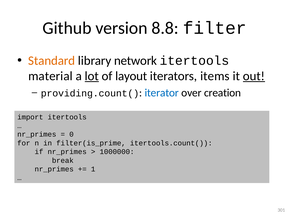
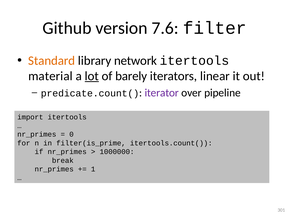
8.8: 8.8 -> 7.6 (165, 28)
layout: layout -> barely (131, 76)
items: items -> linear (215, 76)
out underline: present -> none (254, 76)
providing.count(: providing.count( -> predicate.count( (90, 93)
iterator colour: blue -> purple (162, 93)
creation: creation -> pipeline (222, 93)
